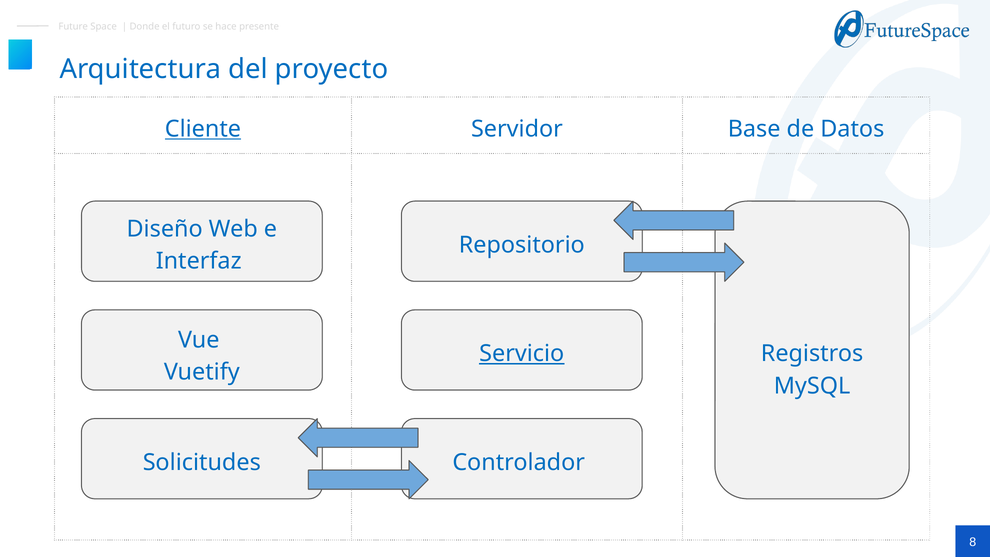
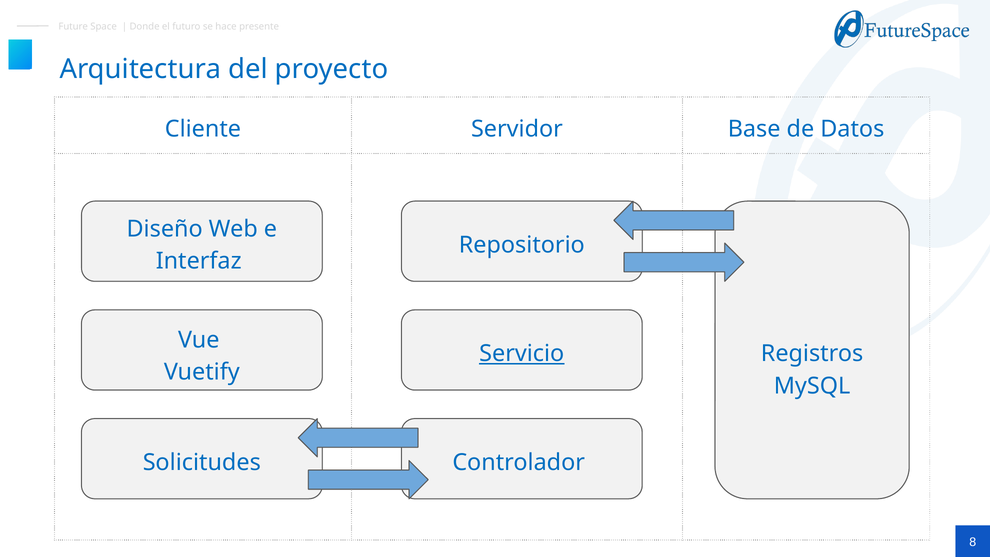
Cliente underline: present -> none (203, 129)
